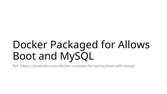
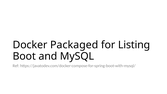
Allows: Allows -> Listing (134, 45)
